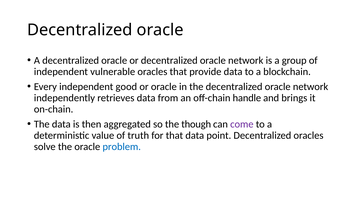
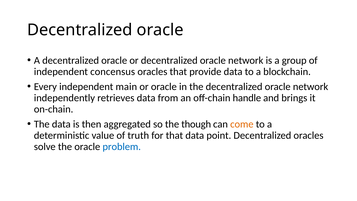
vulnerable: vulnerable -> concensus (113, 72)
good: good -> main (126, 87)
come colour: purple -> orange (242, 124)
